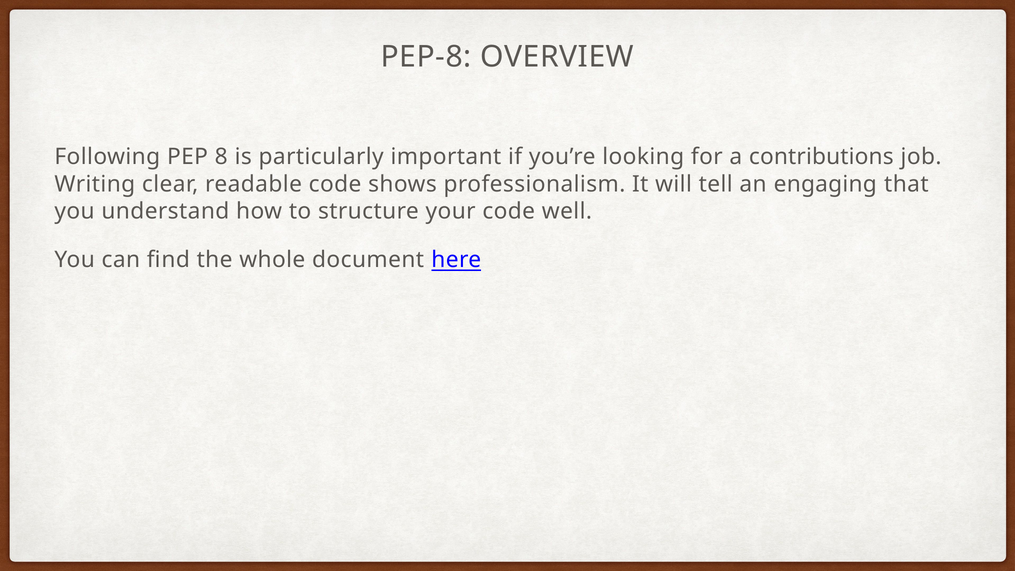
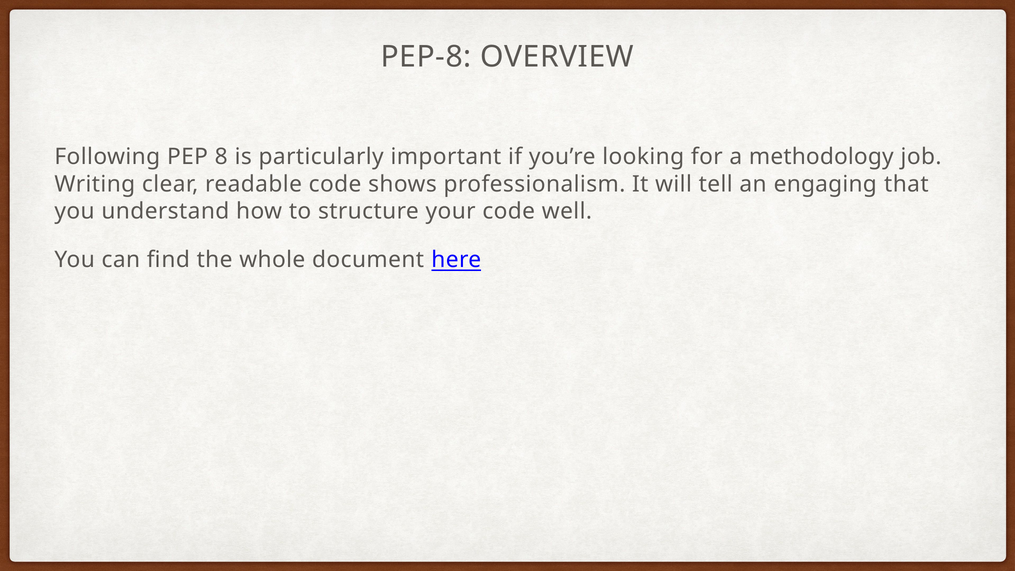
contributions: contributions -> methodology (821, 157)
